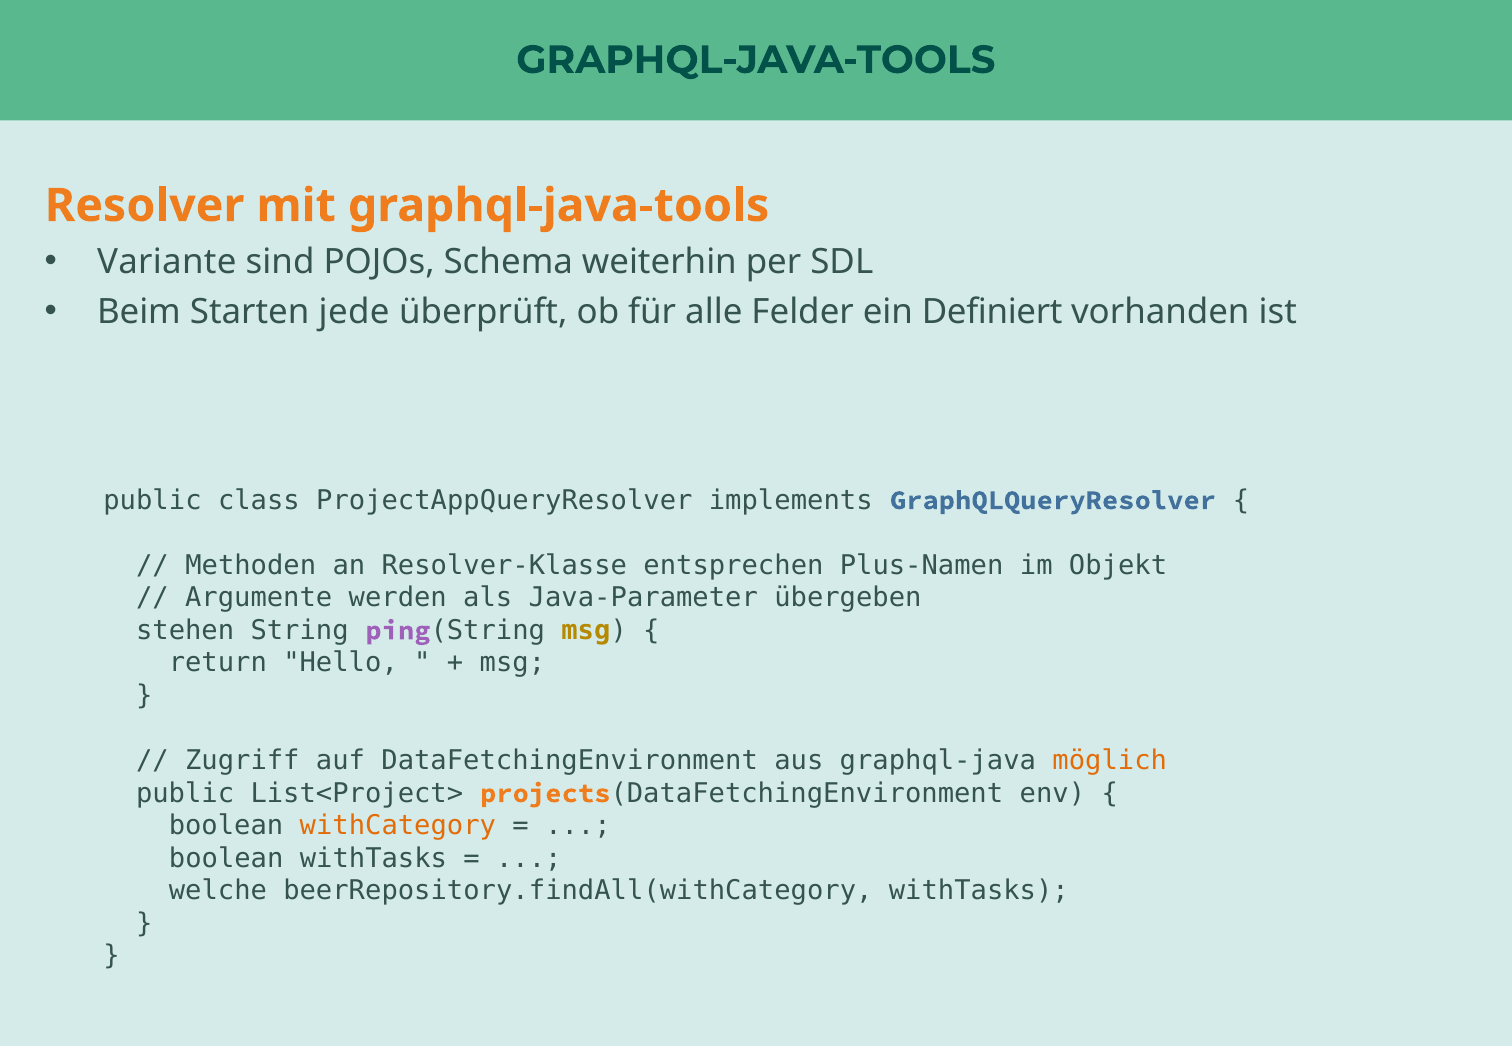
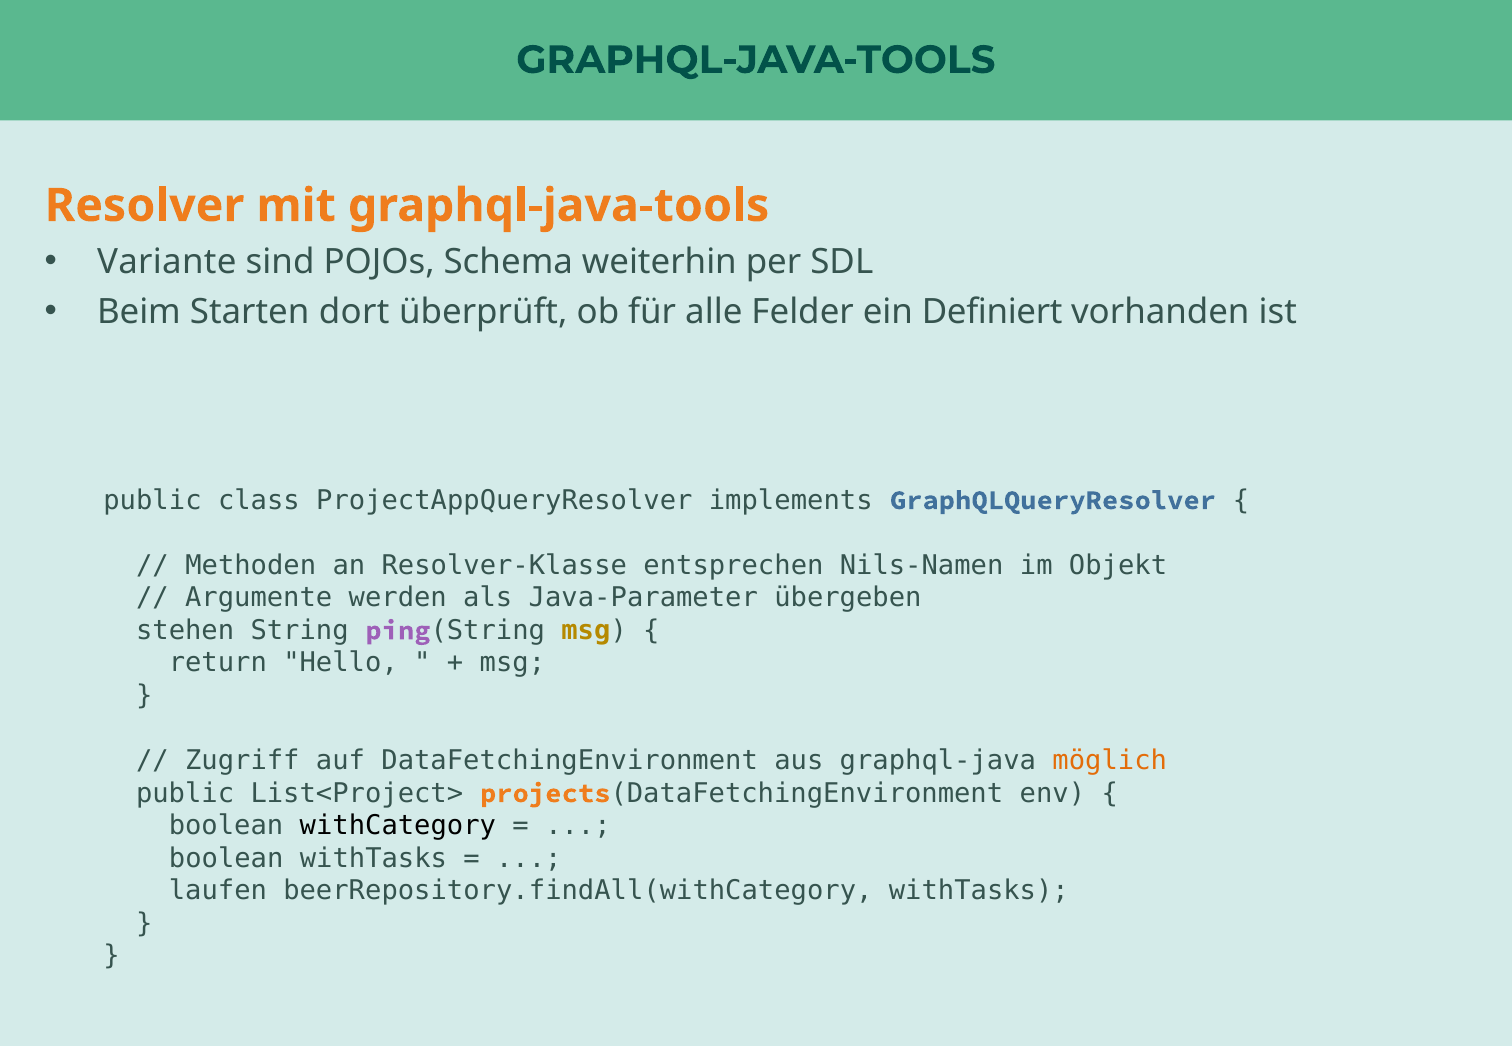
jede: jede -> dort (354, 312)
Plus-Namen: Plus-Namen -> Nils-Namen (922, 566)
withCategory colour: orange -> black (398, 826)
welche: welche -> laufen (218, 892)
